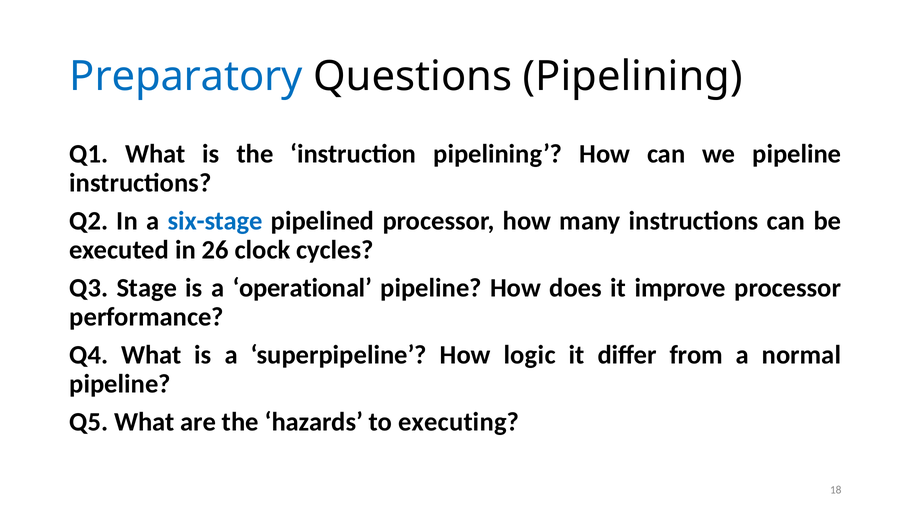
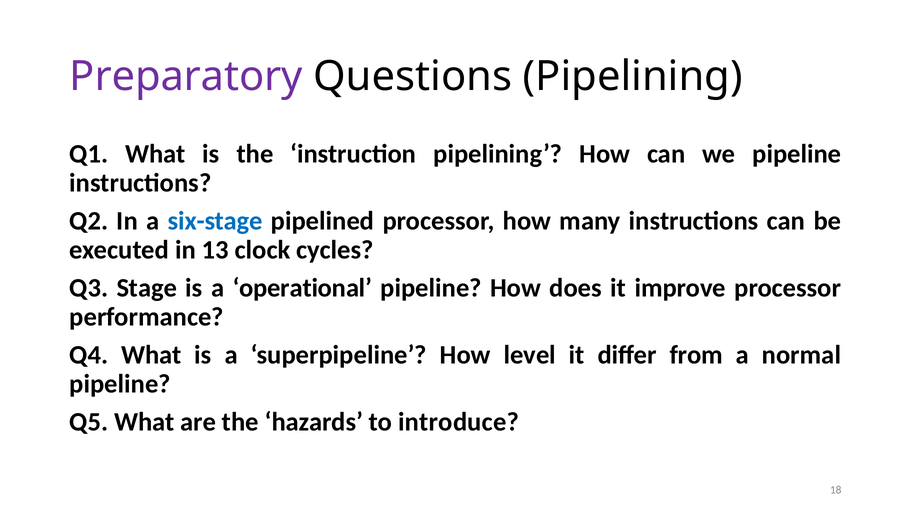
Preparatory colour: blue -> purple (186, 77)
26: 26 -> 13 (215, 250)
logic: logic -> level (530, 355)
executing: executing -> introduce (459, 422)
